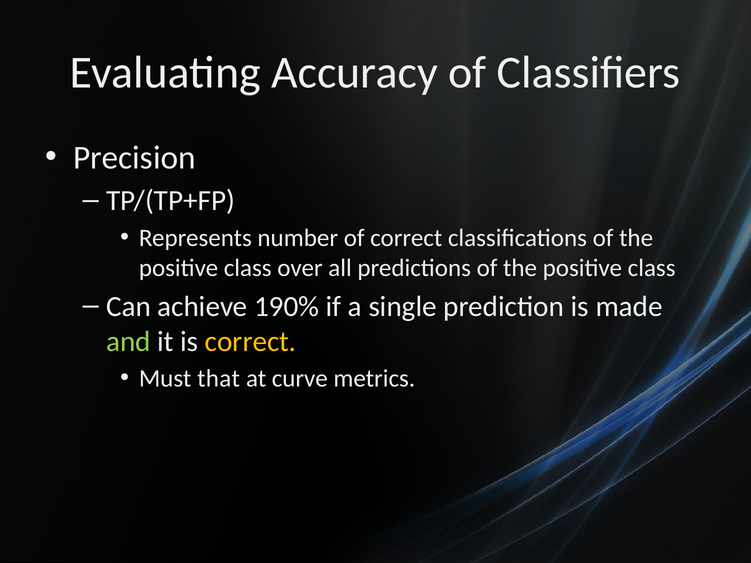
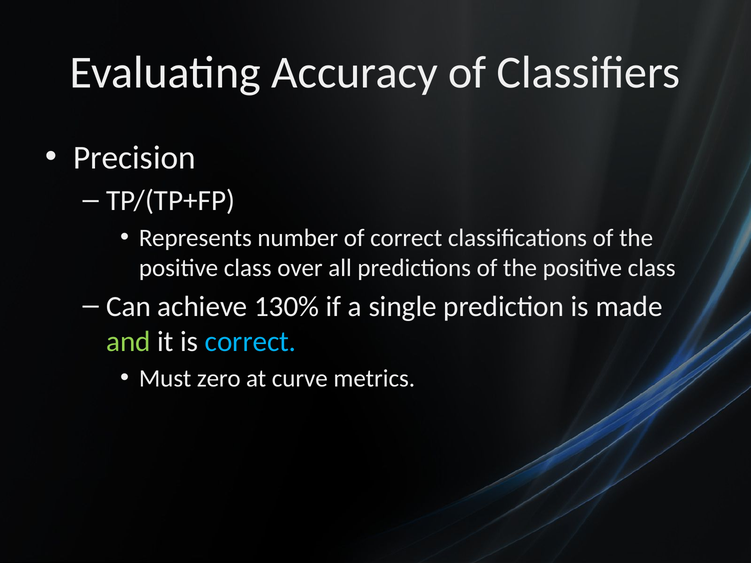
190%: 190% -> 130% (287, 307)
correct colour: yellow -> light blue (251, 342)
that: that -> zero (219, 379)
